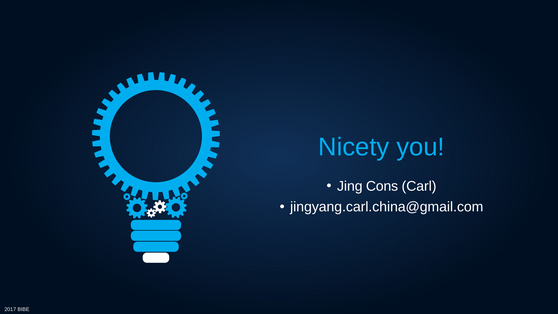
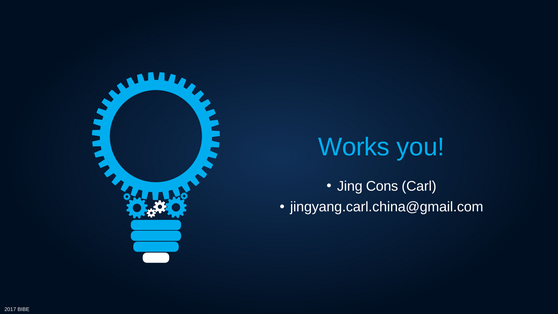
Nicety: Nicety -> Works (354, 147)
